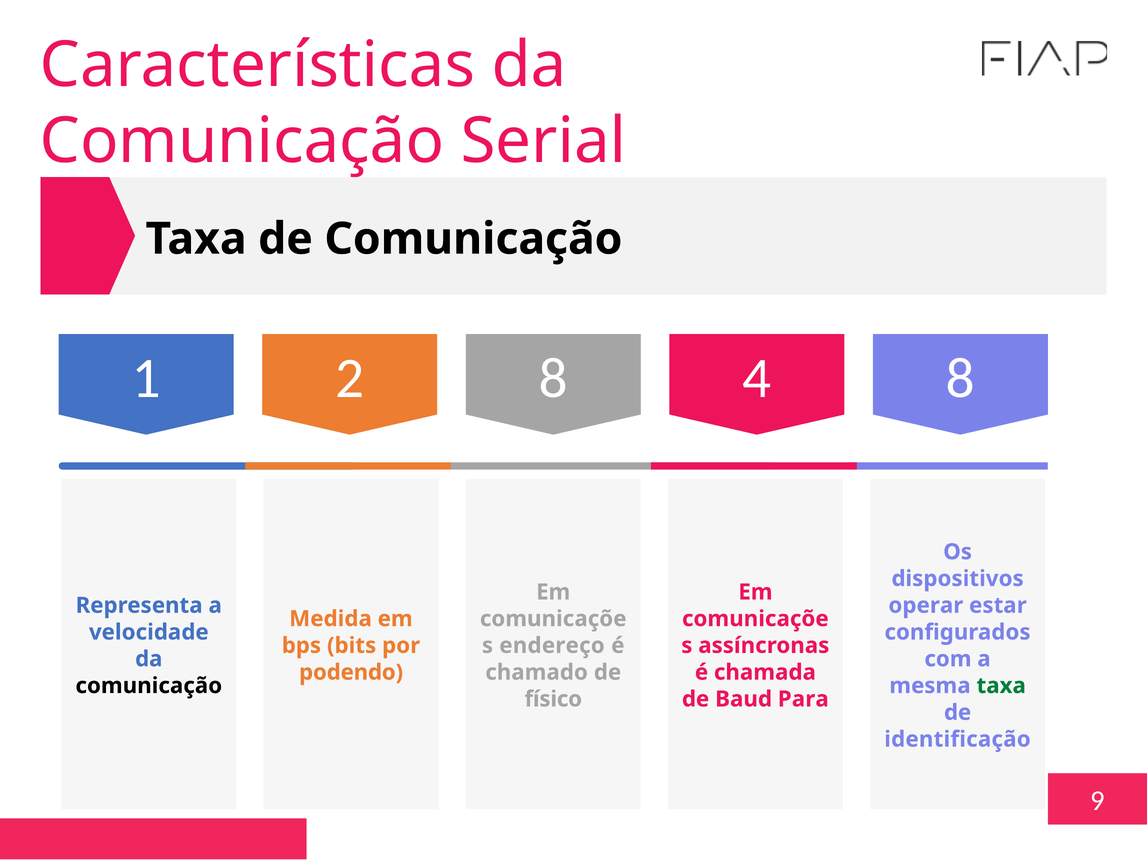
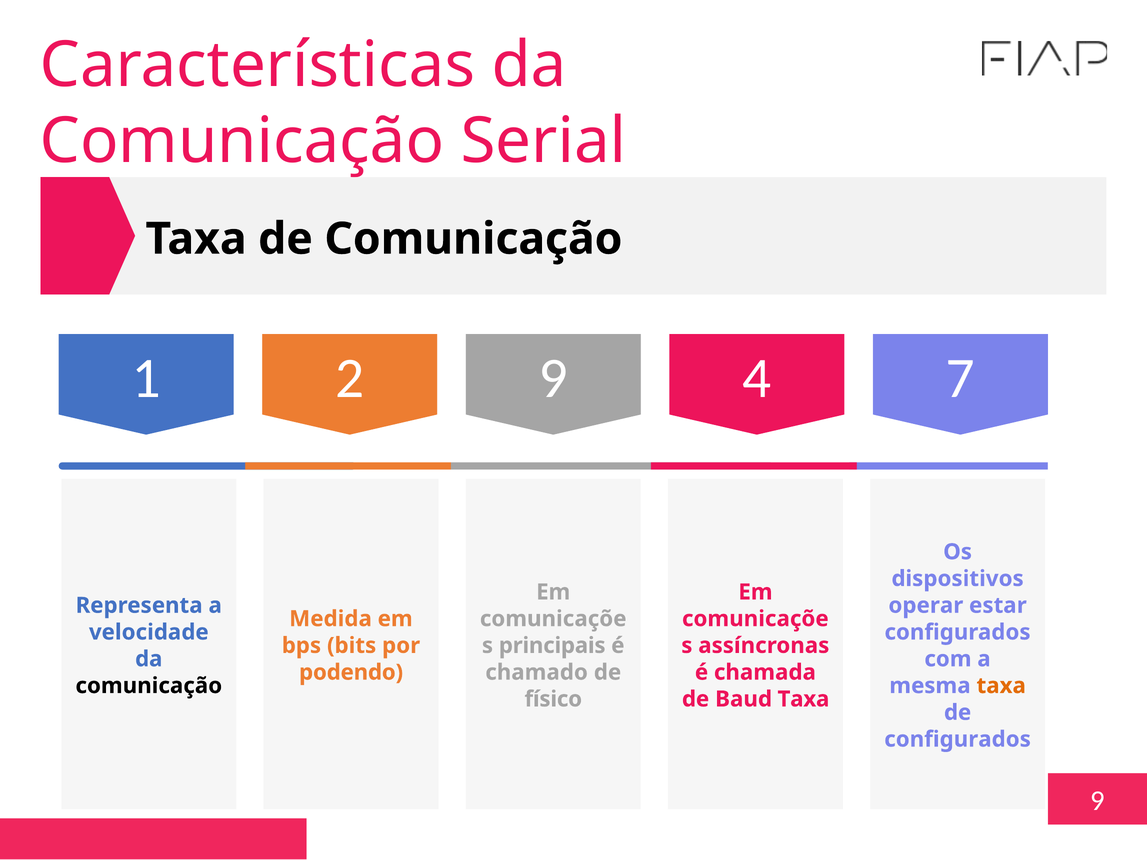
2 8: 8 -> 9 (553, 378)
4 8: 8 -> 7 (960, 378)
endereço: endereço -> principais (552, 646)
taxa colour: green -> orange (1001, 686)
Baud Para: Para -> Taxa (803, 699)
identificação: identificação -> configurados (958, 739)
